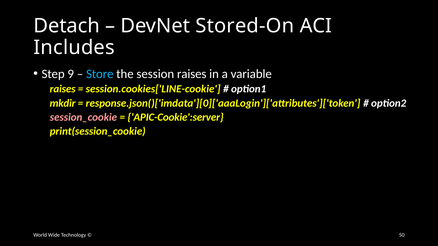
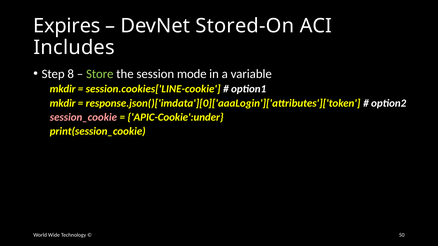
Detach: Detach -> Expires (67, 26)
9: 9 -> 8 (71, 74)
Store colour: light blue -> light green (100, 74)
session raises: raises -> mode (192, 74)
raises: raises -> mkdir (63, 89)
APIC-Cookie':server: APIC-Cookie':server -> APIC-Cookie':under (176, 117)
